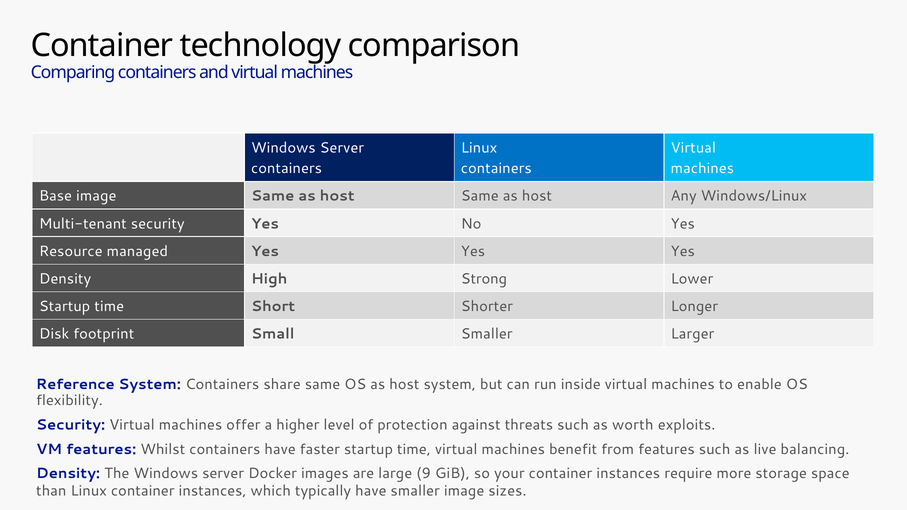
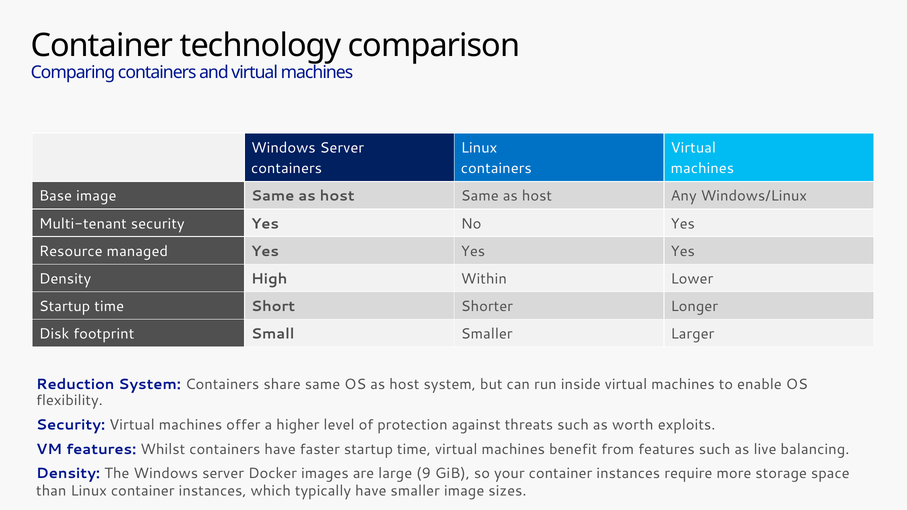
Strong: Strong -> Within (484, 279)
Reference: Reference -> Reduction (75, 385)
